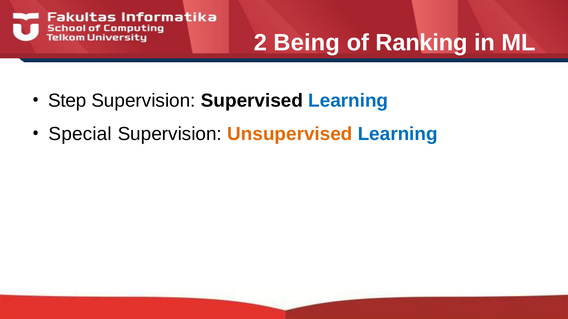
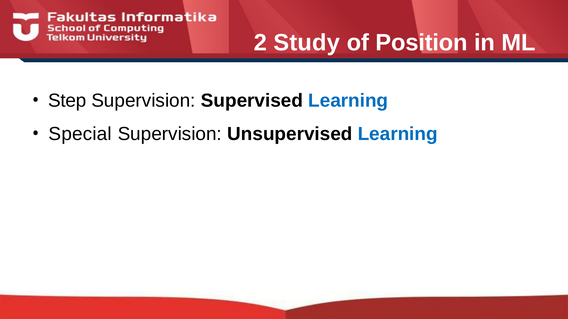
Being: Being -> Study (307, 43)
Ranking: Ranking -> Position (422, 43)
Unsupervised colour: orange -> black (290, 134)
